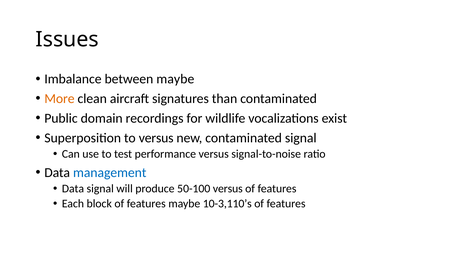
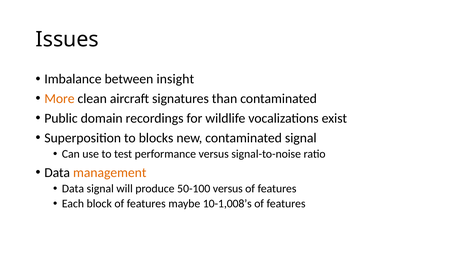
between maybe: maybe -> insight (175, 79)
to versus: versus -> blocks (156, 138)
management colour: blue -> orange (110, 172)
10-3,110’s: 10-3,110’s -> 10-1,008’s (227, 203)
